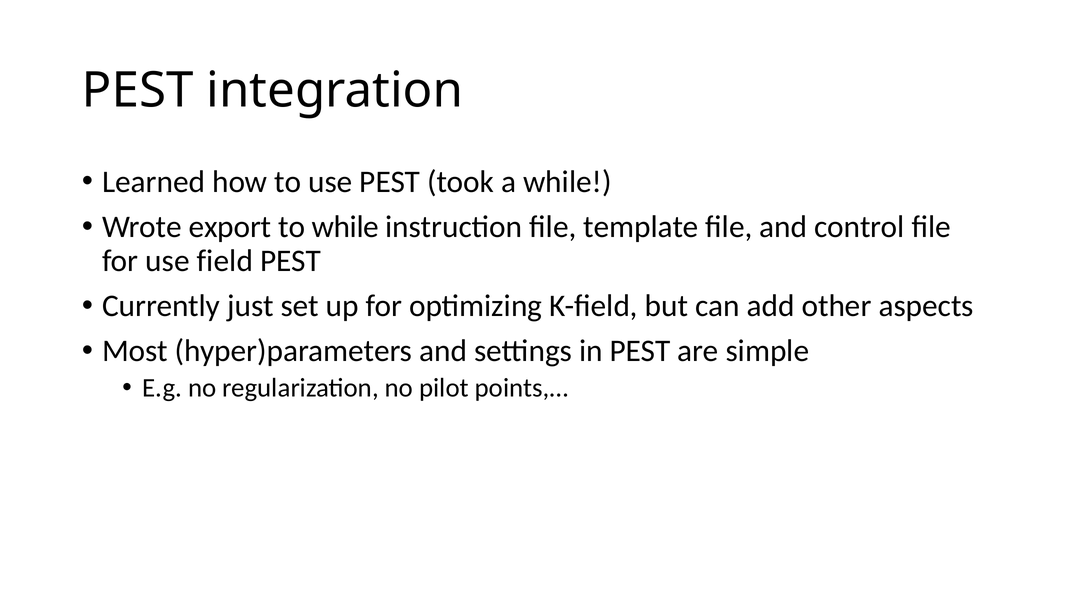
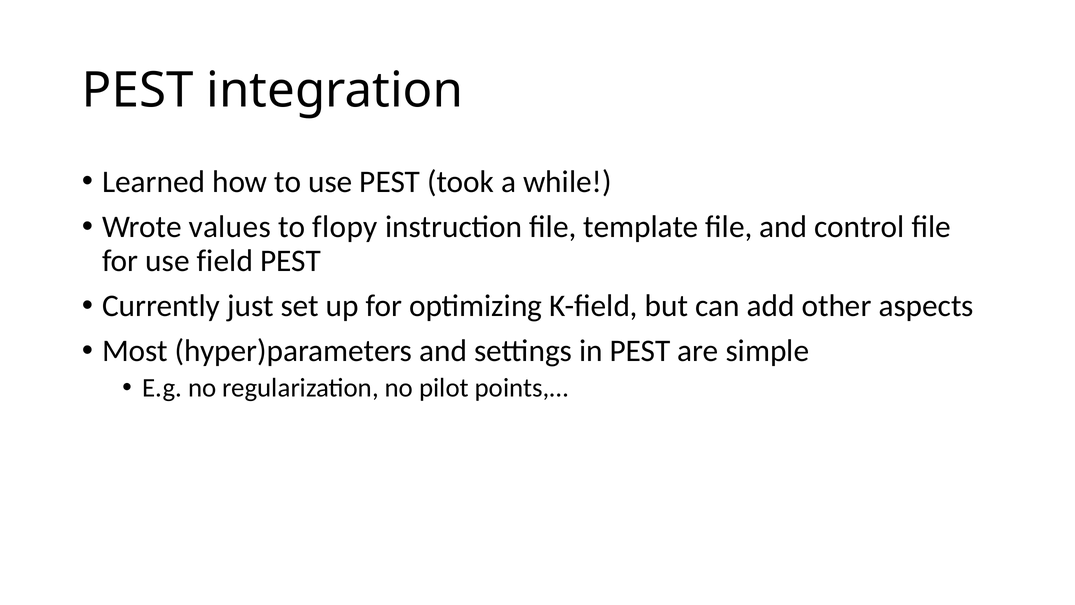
export: export -> values (230, 227)
to while: while -> flopy (345, 227)
